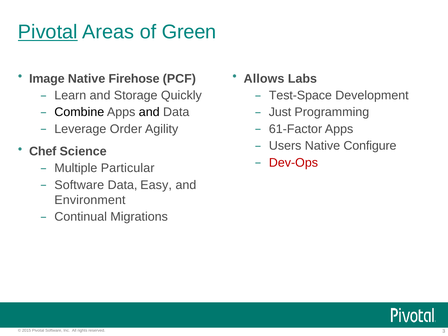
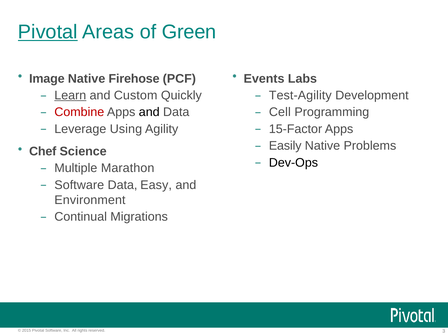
Allows: Allows -> Events (264, 79)
Learn underline: none -> present (70, 95)
Storage: Storage -> Custom (136, 95)
Test-Space: Test-Space -> Test-Agility (300, 95)
Combine colour: black -> red (79, 112)
Just: Just -> Cell (280, 112)
Order: Order -> Using (126, 129)
61-Factor: 61-Factor -> 15-Factor (296, 129)
Users: Users -> Easily (285, 146)
Configure: Configure -> Problems (370, 146)
Dev-Ops colour: red -> black (293, 163)
Particular: Particular -> Marathon (128, 168)
